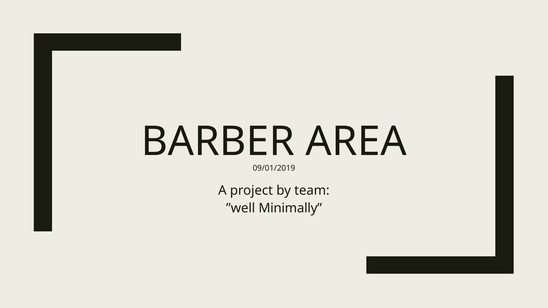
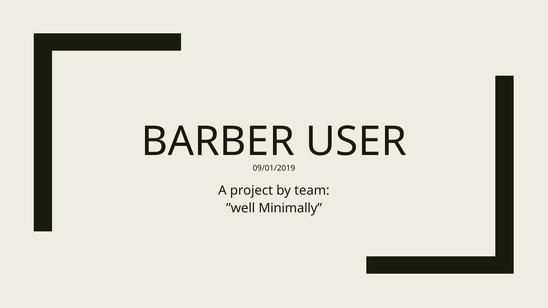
AREA: AREA -> USER (356, 142)
